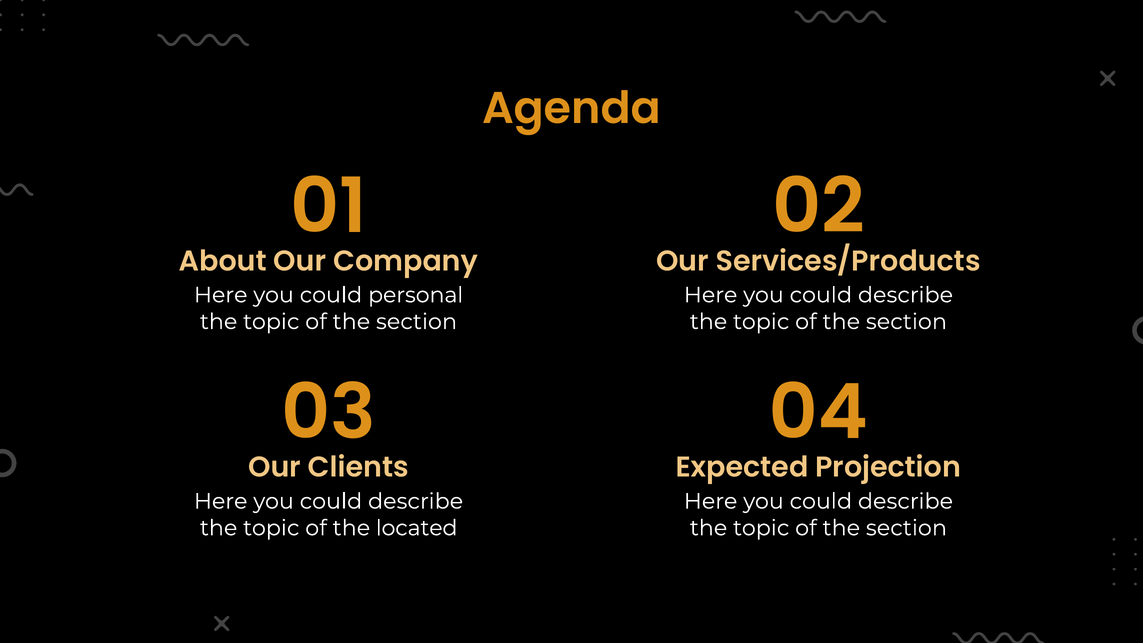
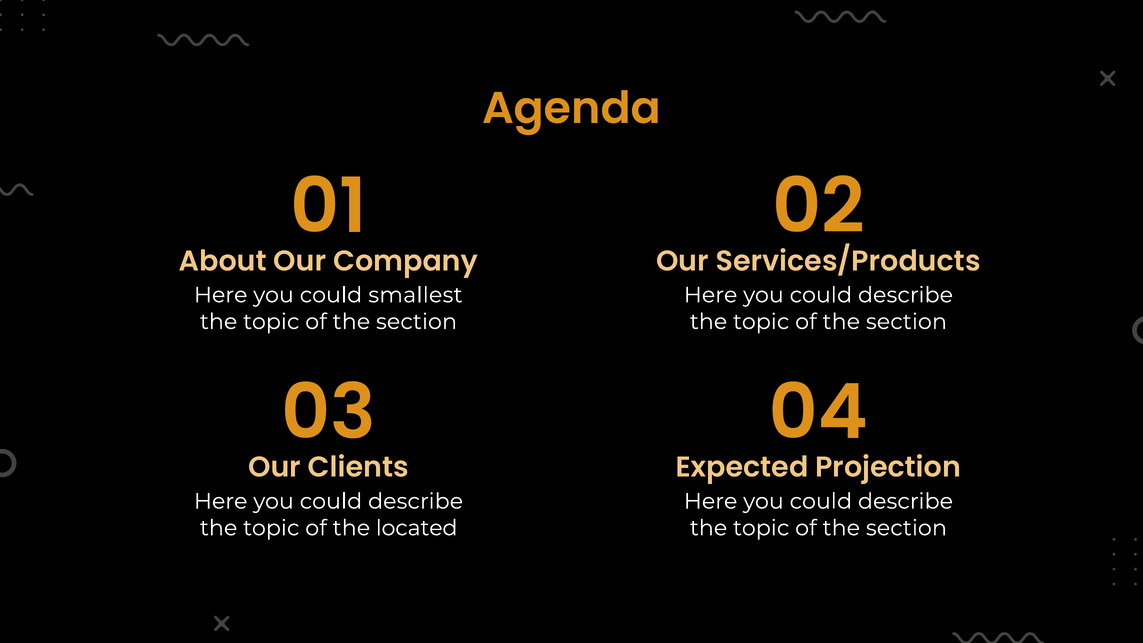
personal: personal -> smallest (415, 295)
